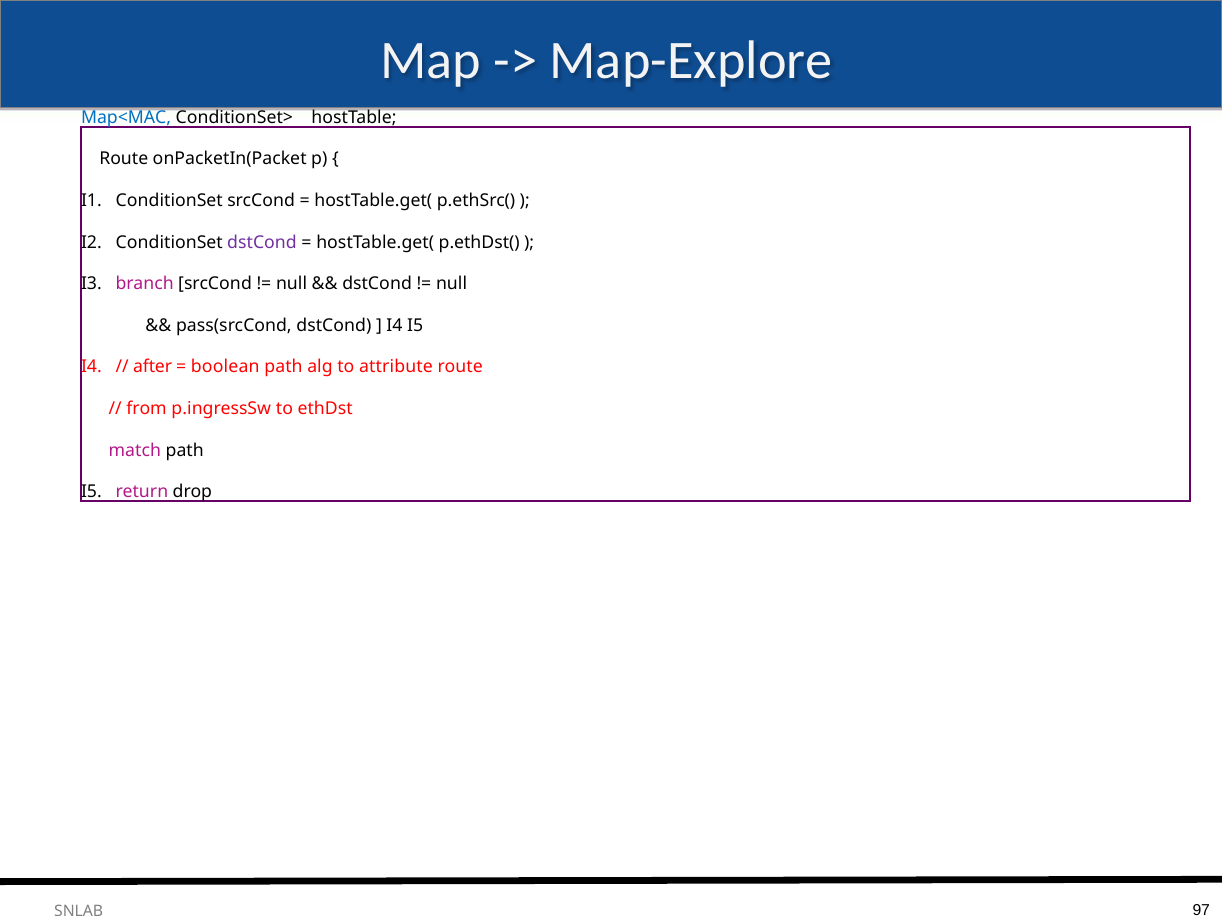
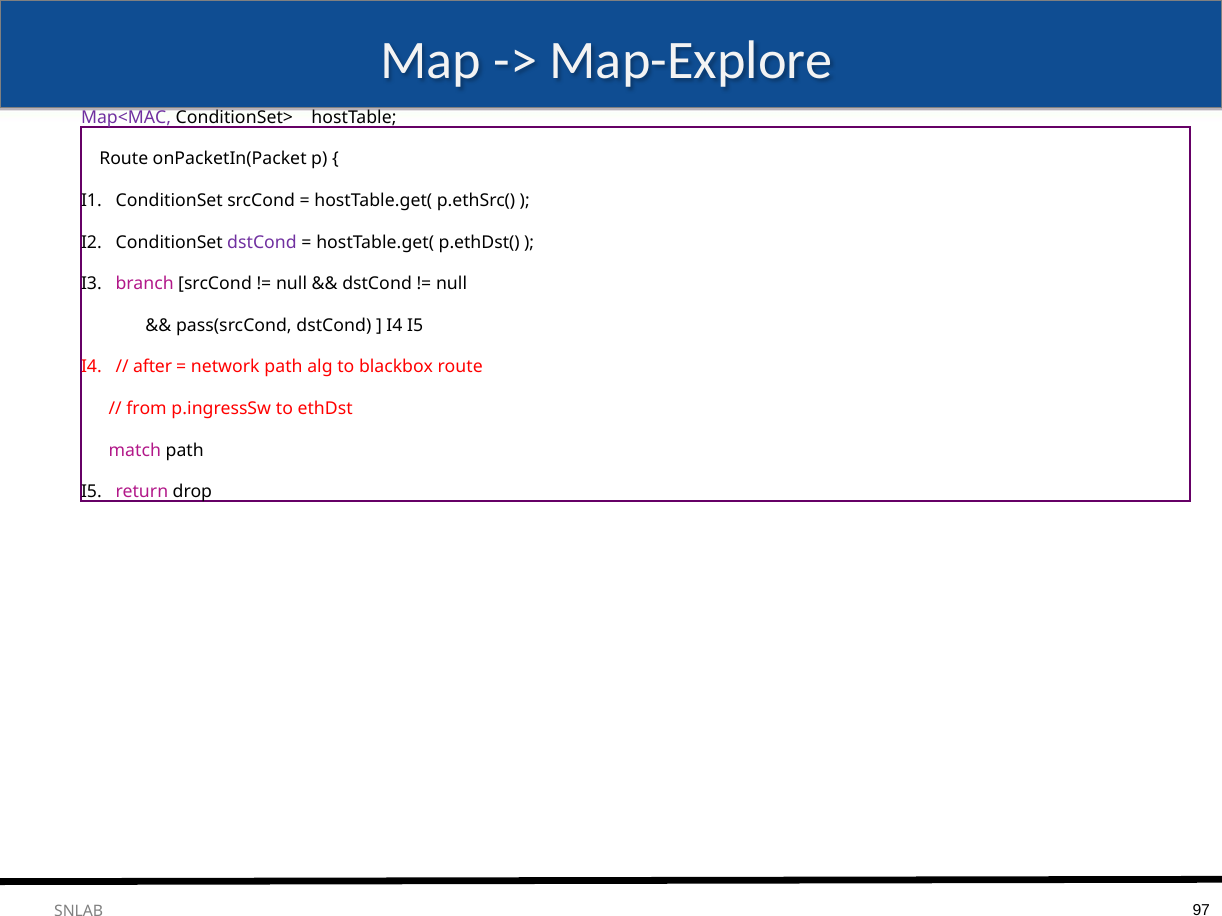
Map<MAC colour: blue -> purple (126, 117)
boolean: boolean -> network (225, 367)
attribute: attribute -> blackbox (396, 367)
